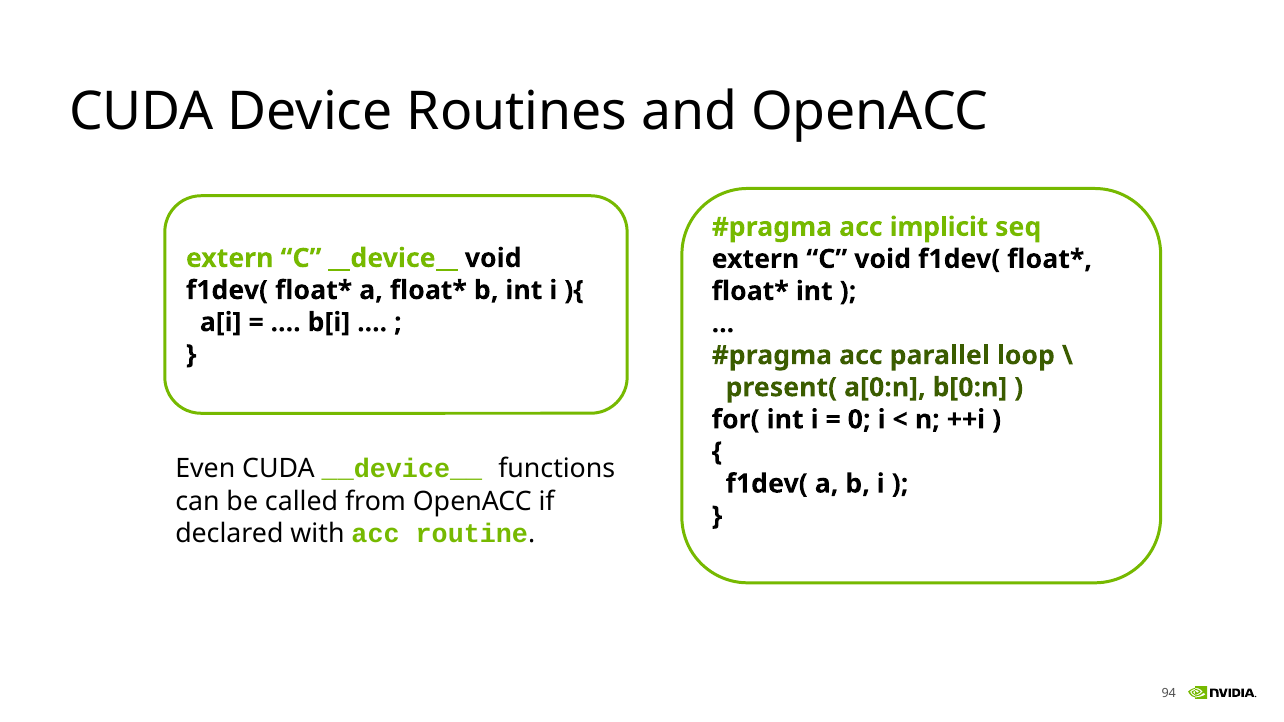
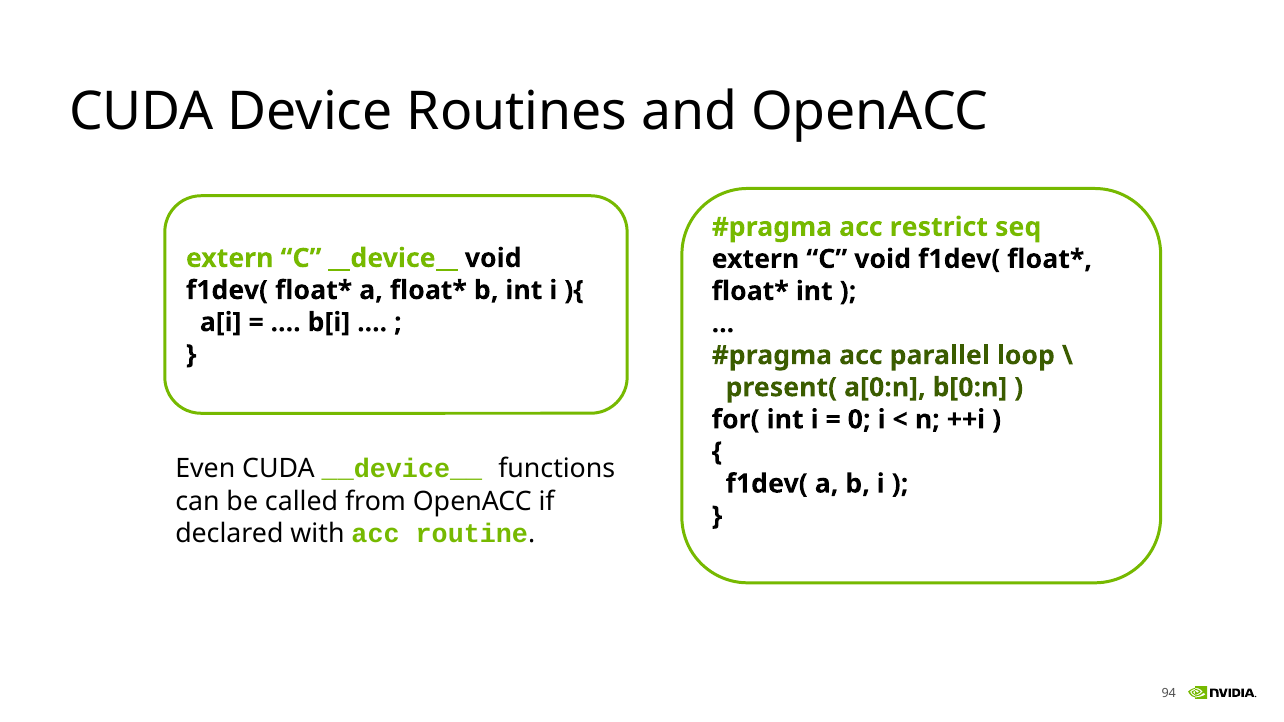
implicit: implicit -> restrict (939, 227)
